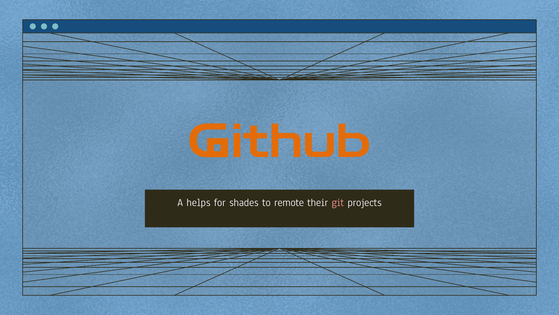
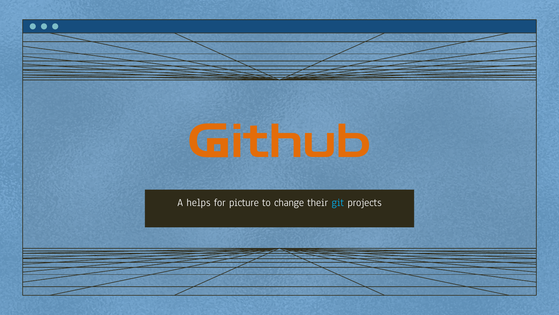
shades: shades -> picture (244, 202)
remote: remote -> change (289, 202)
git colour: pink -> light blue (338, 202)
